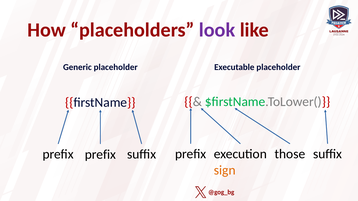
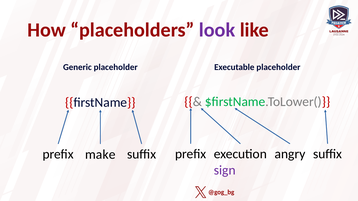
those: those -> angry (290, 154)
prefix: prefix -> make (100, 155)
sign colour: orange -> purple (225, 170)
